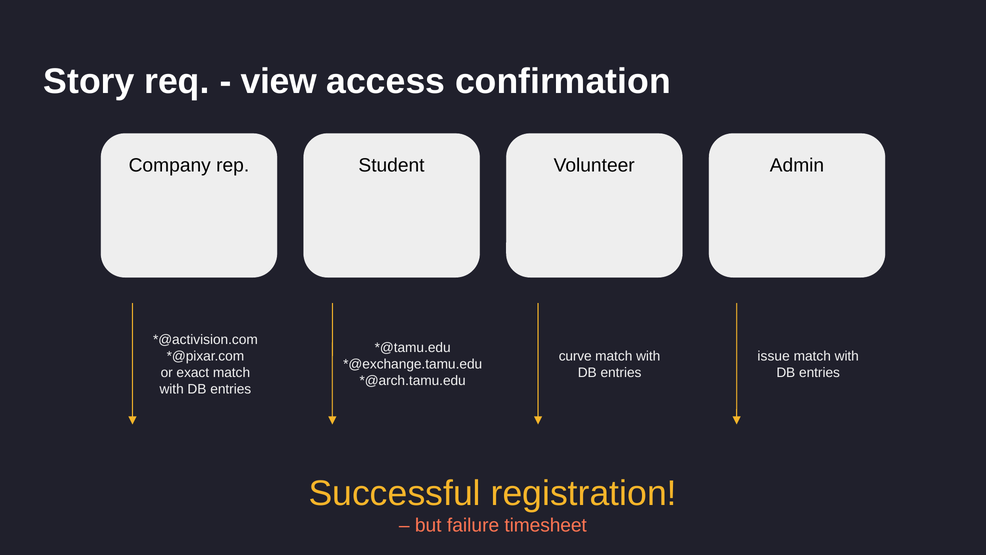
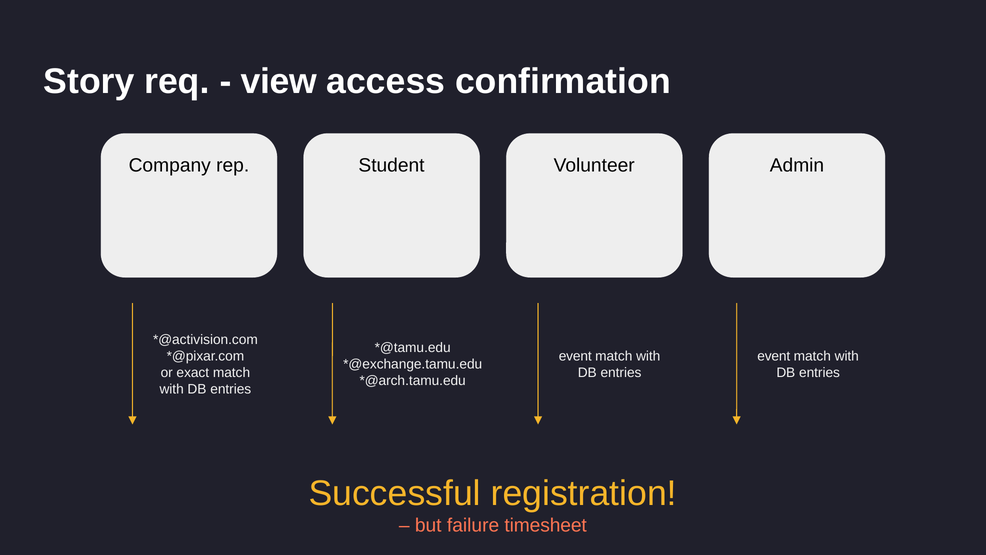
curve: curve -> event (575, 356)
issue: issue -> event (774, 356)
